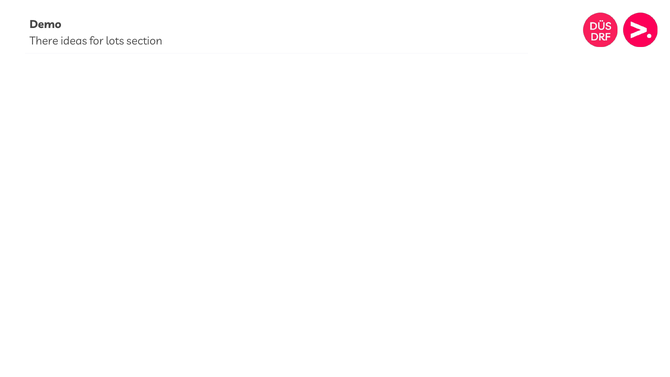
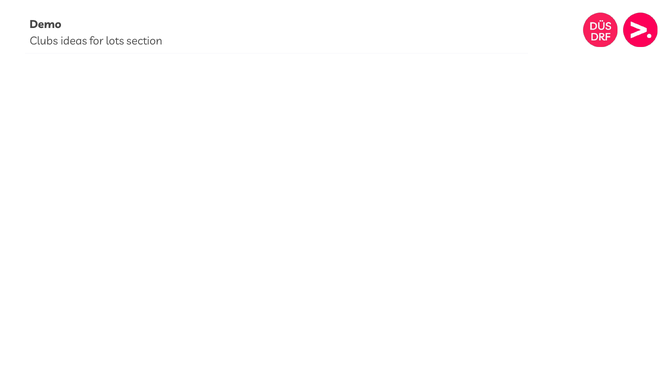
There: There -> Clubs (44, 41)
